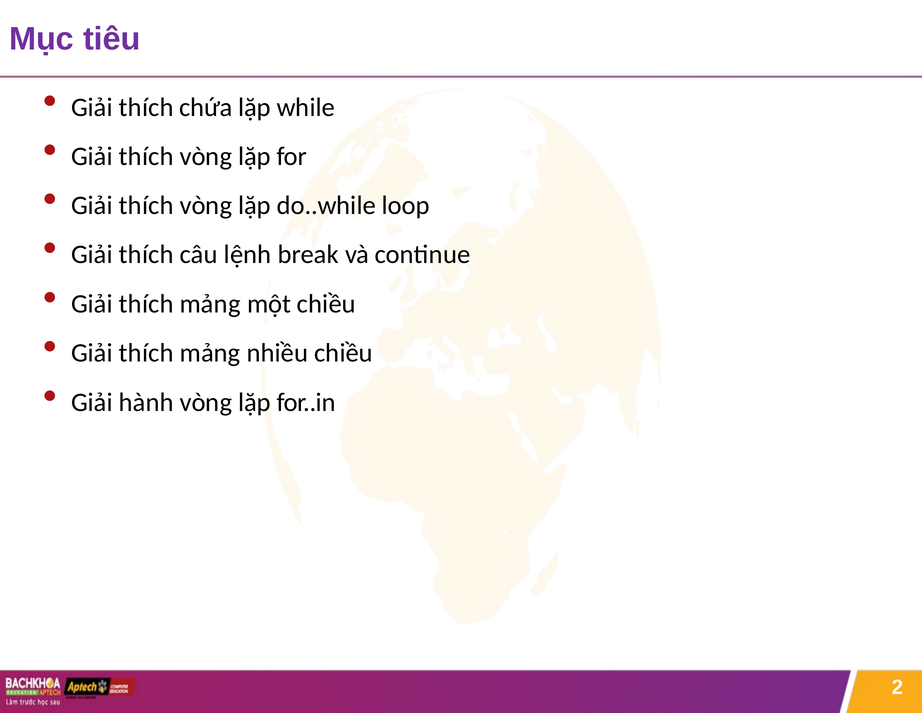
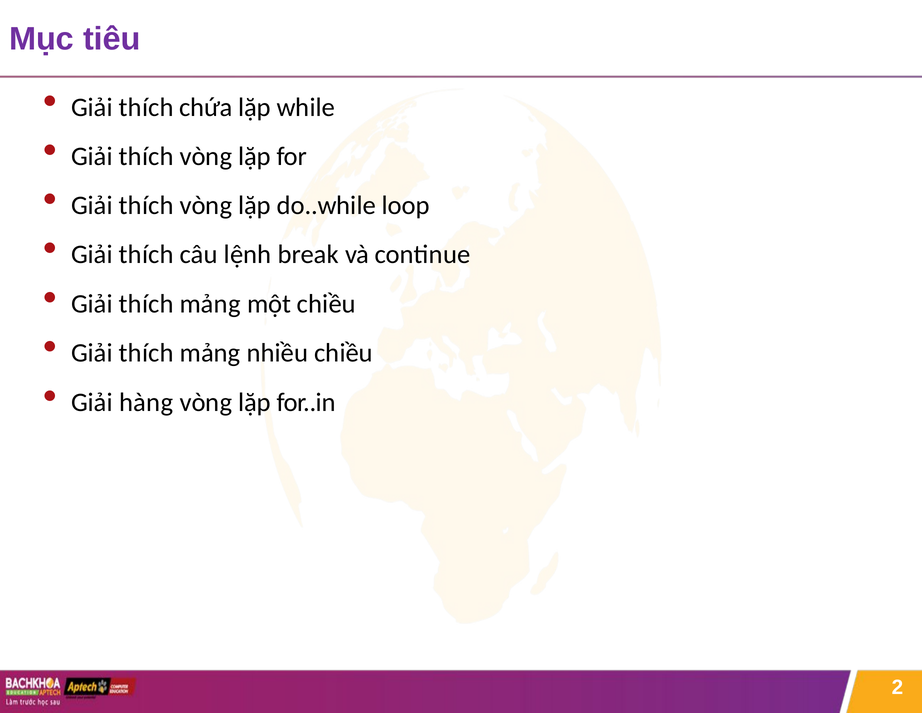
hành: hành -> hàng (146, 402)
